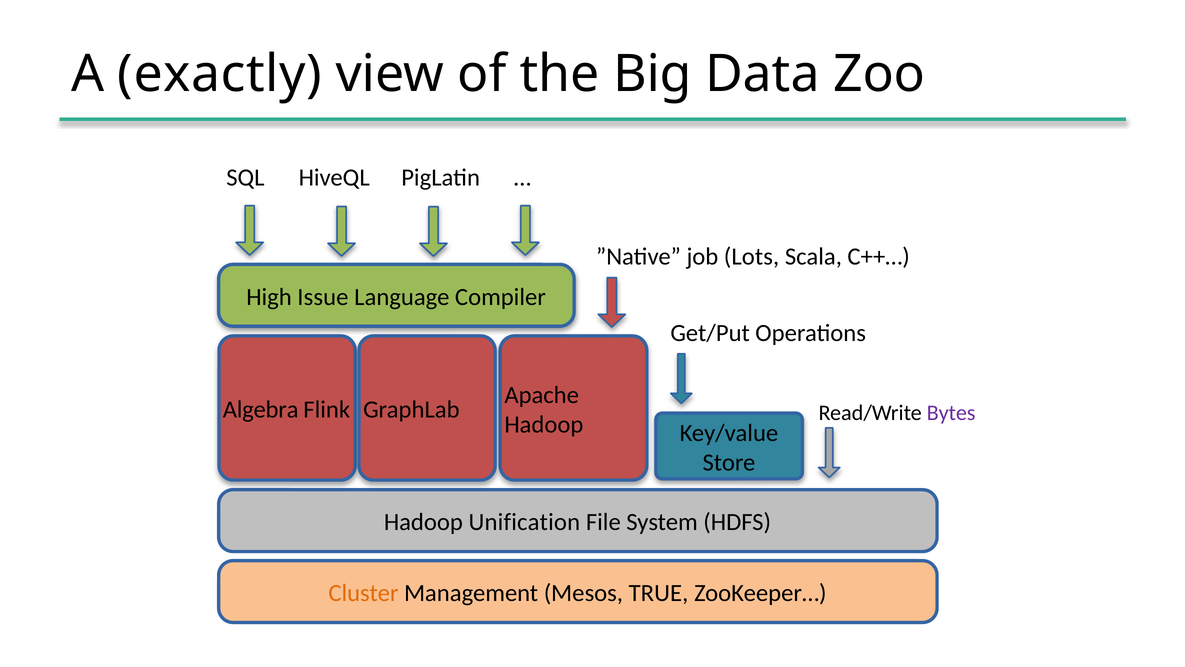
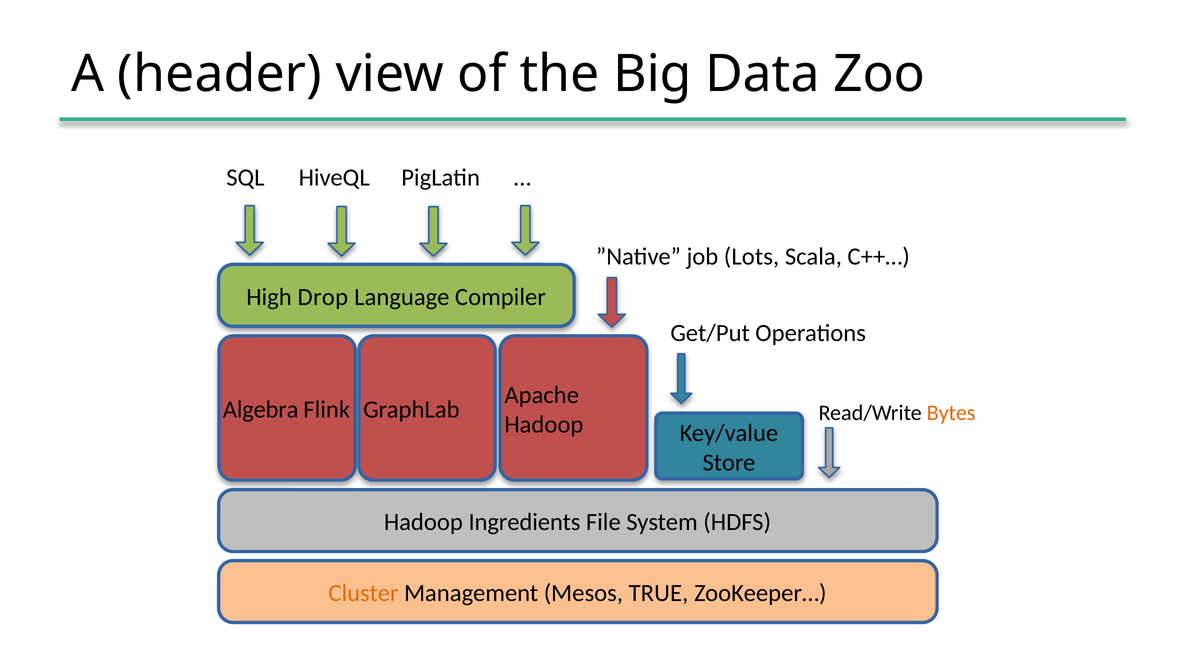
exactly: exactly -> header (220, 74)
Issue: Issue -> Drop (323, 297)
Bytes colour: purple -> orange (951, 413)
Unification: Unification -> Ingredients (525, 522)
